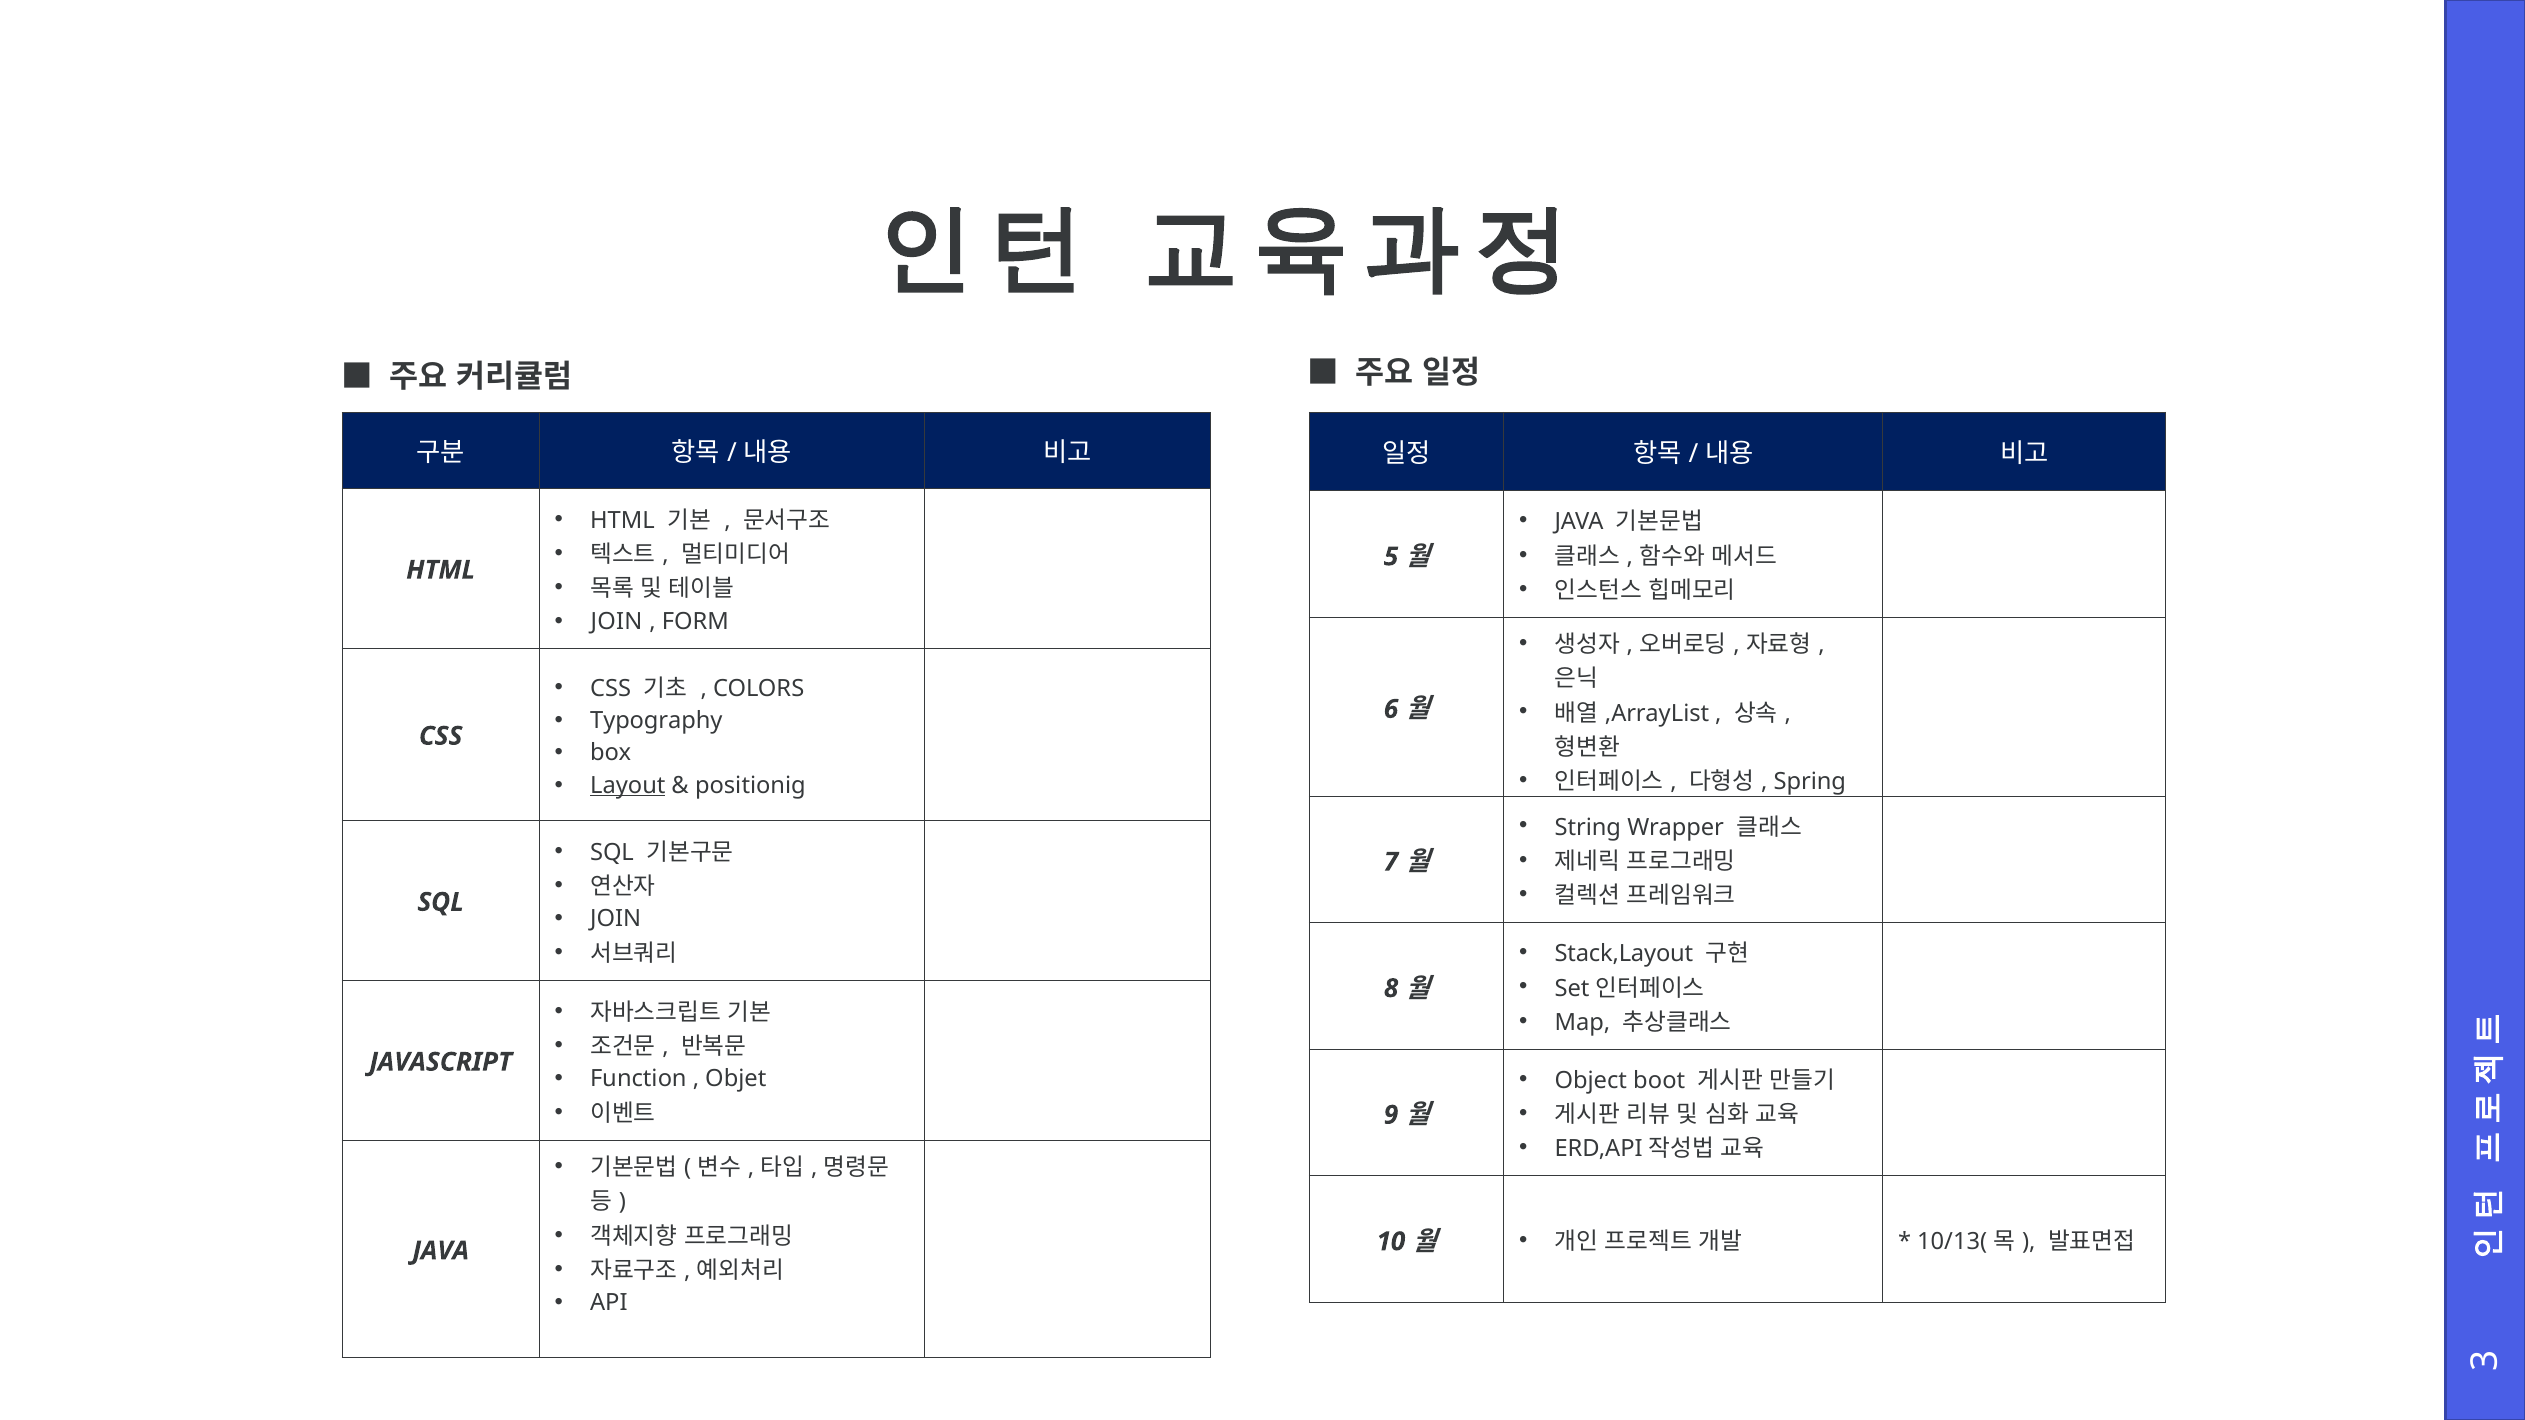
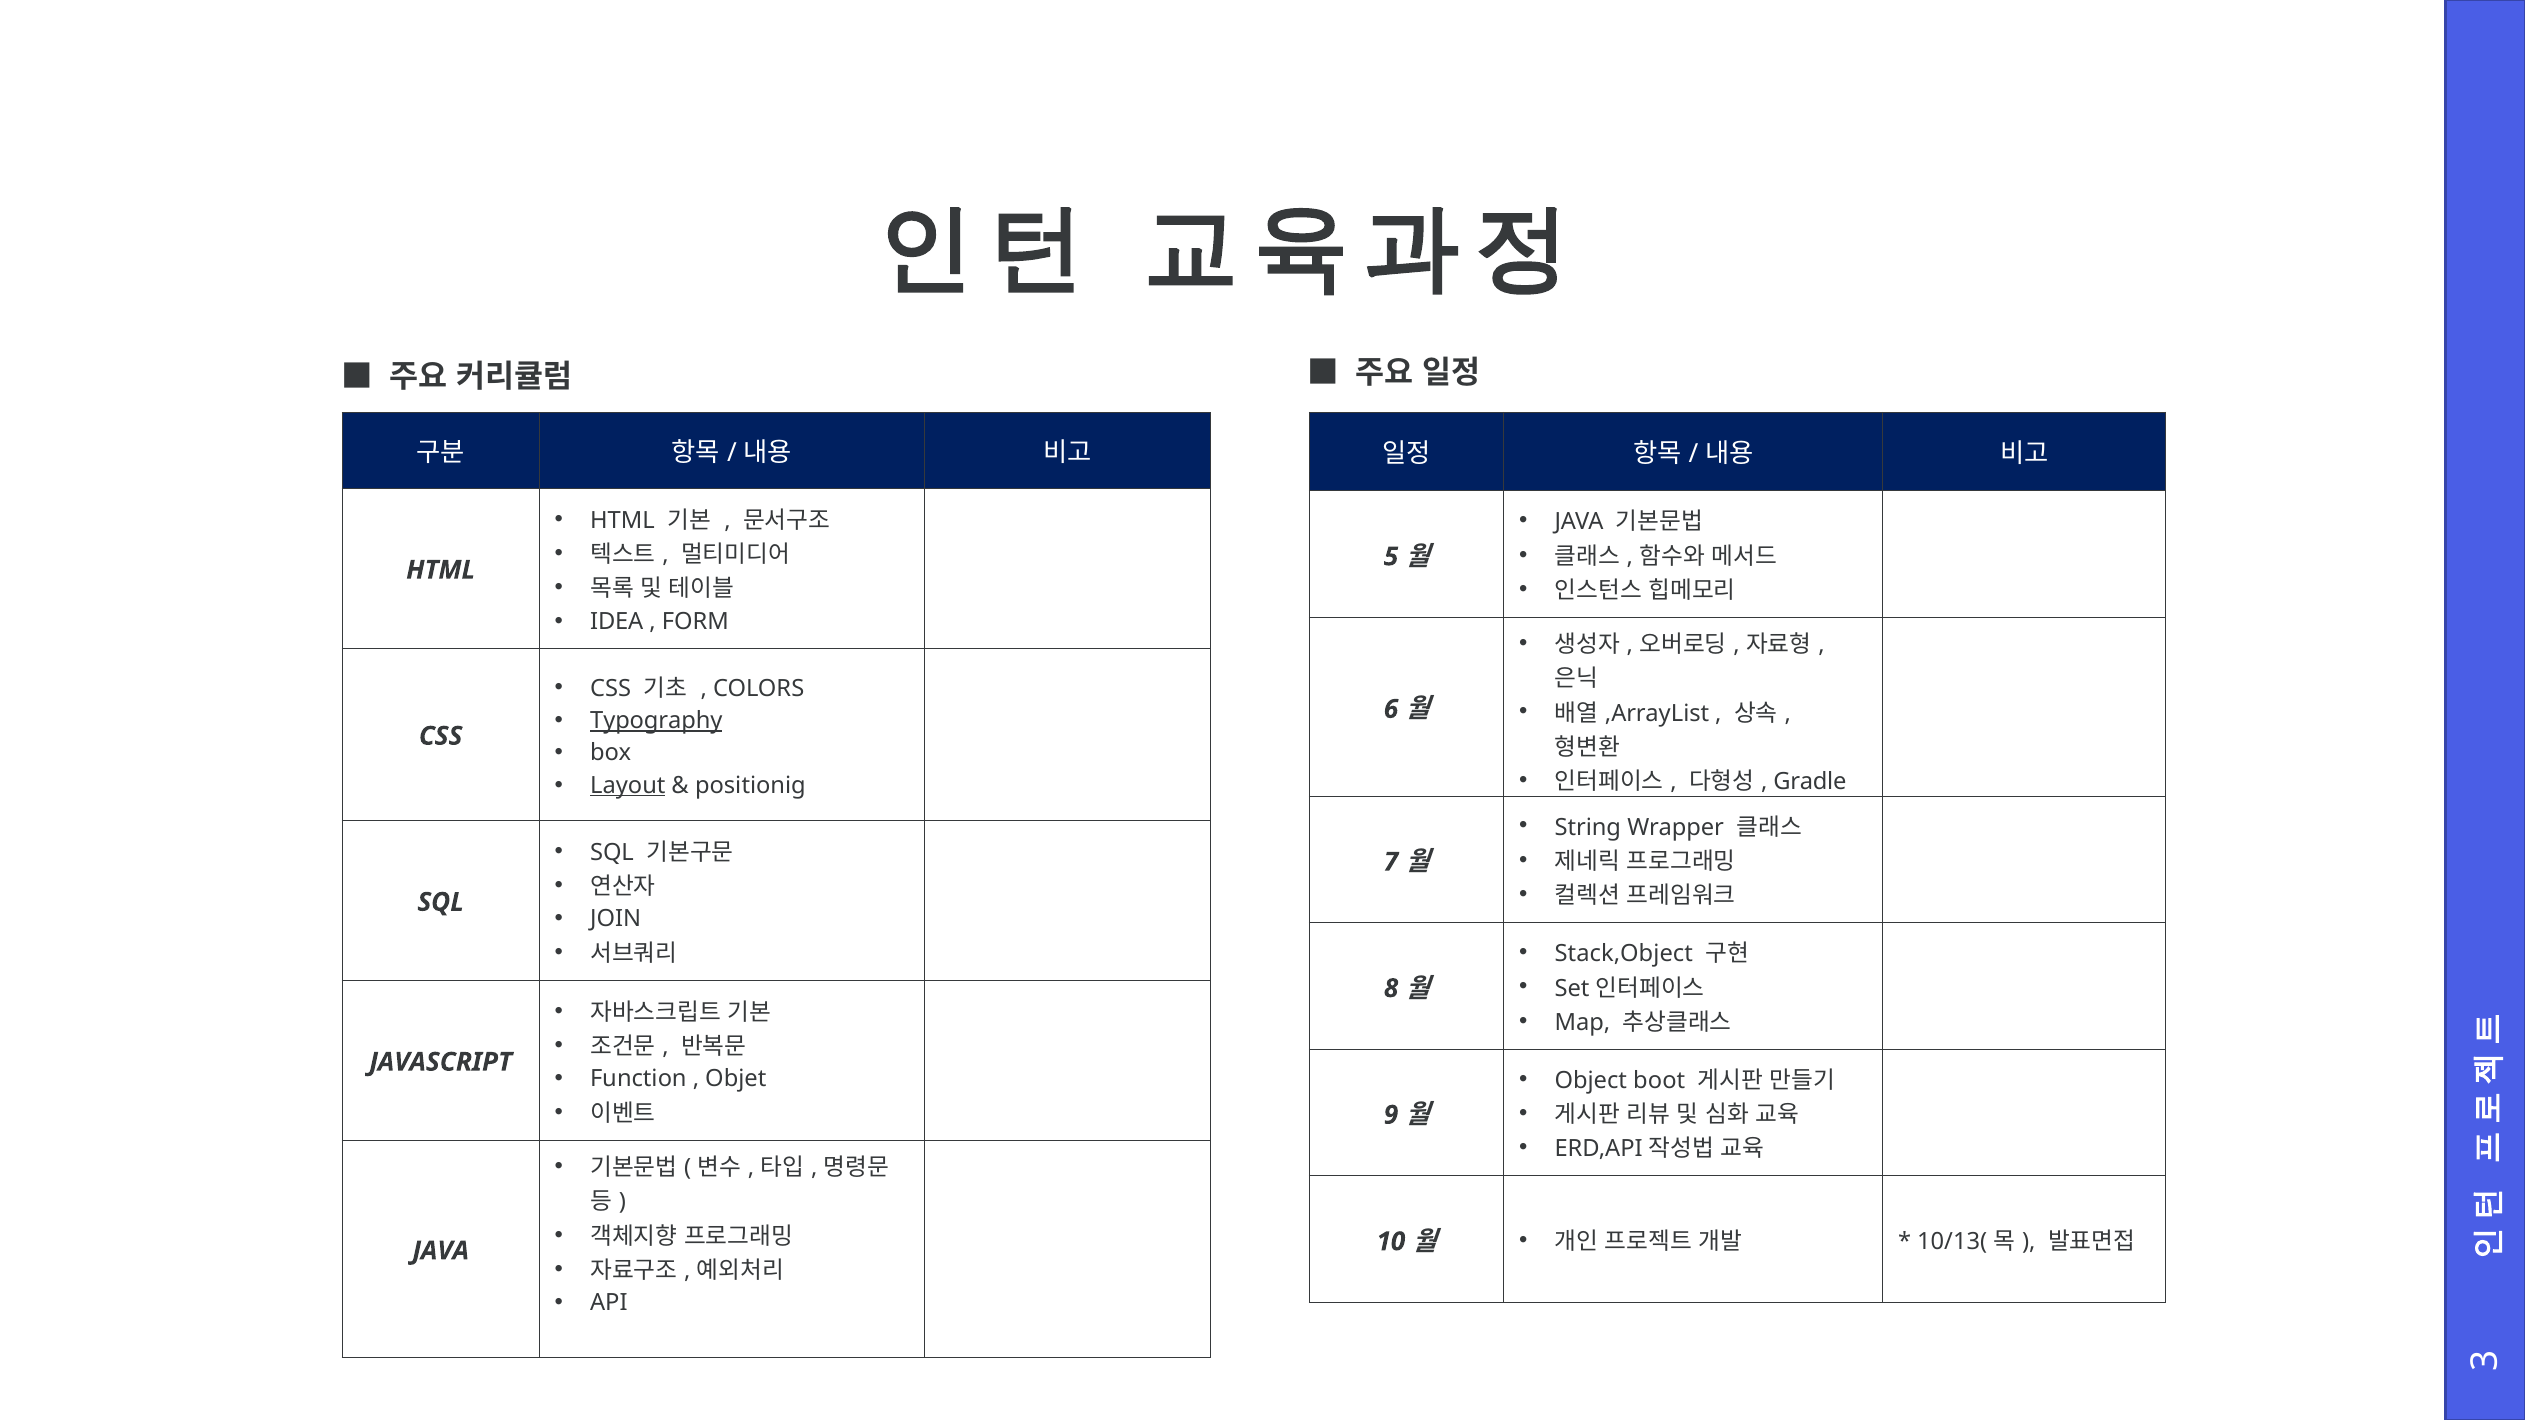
JOIN: JOIN -> IDEA (617, 621)
Typography underline: none -> present (656, 721)
Spring: Spring -> Gradle (1810, 782)
Stack,Layout: Stack,Layout -> Stack,Object (1624, 954)
